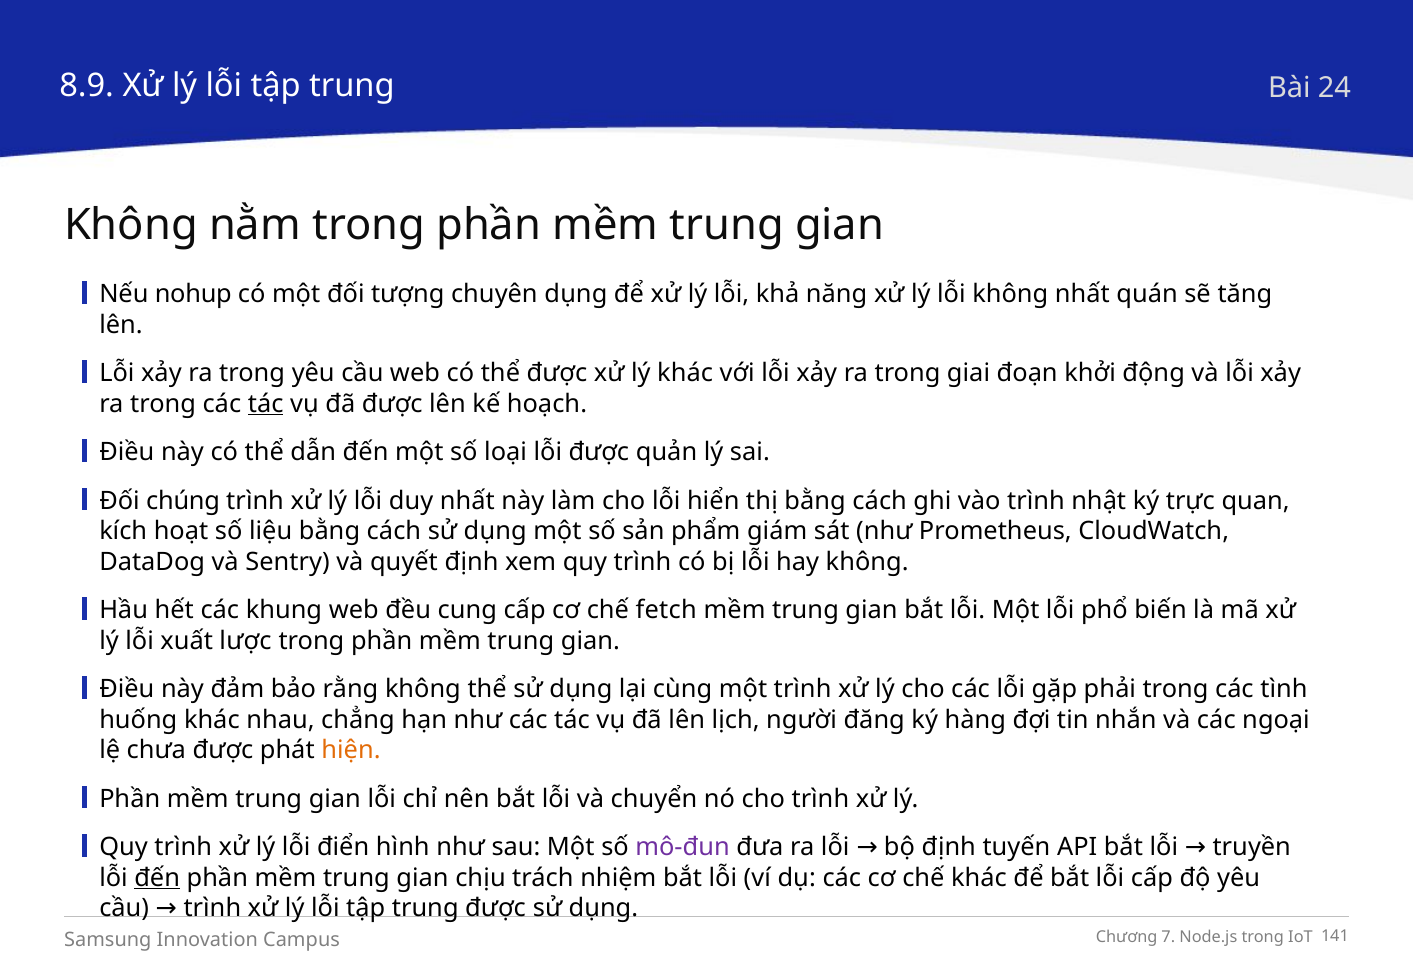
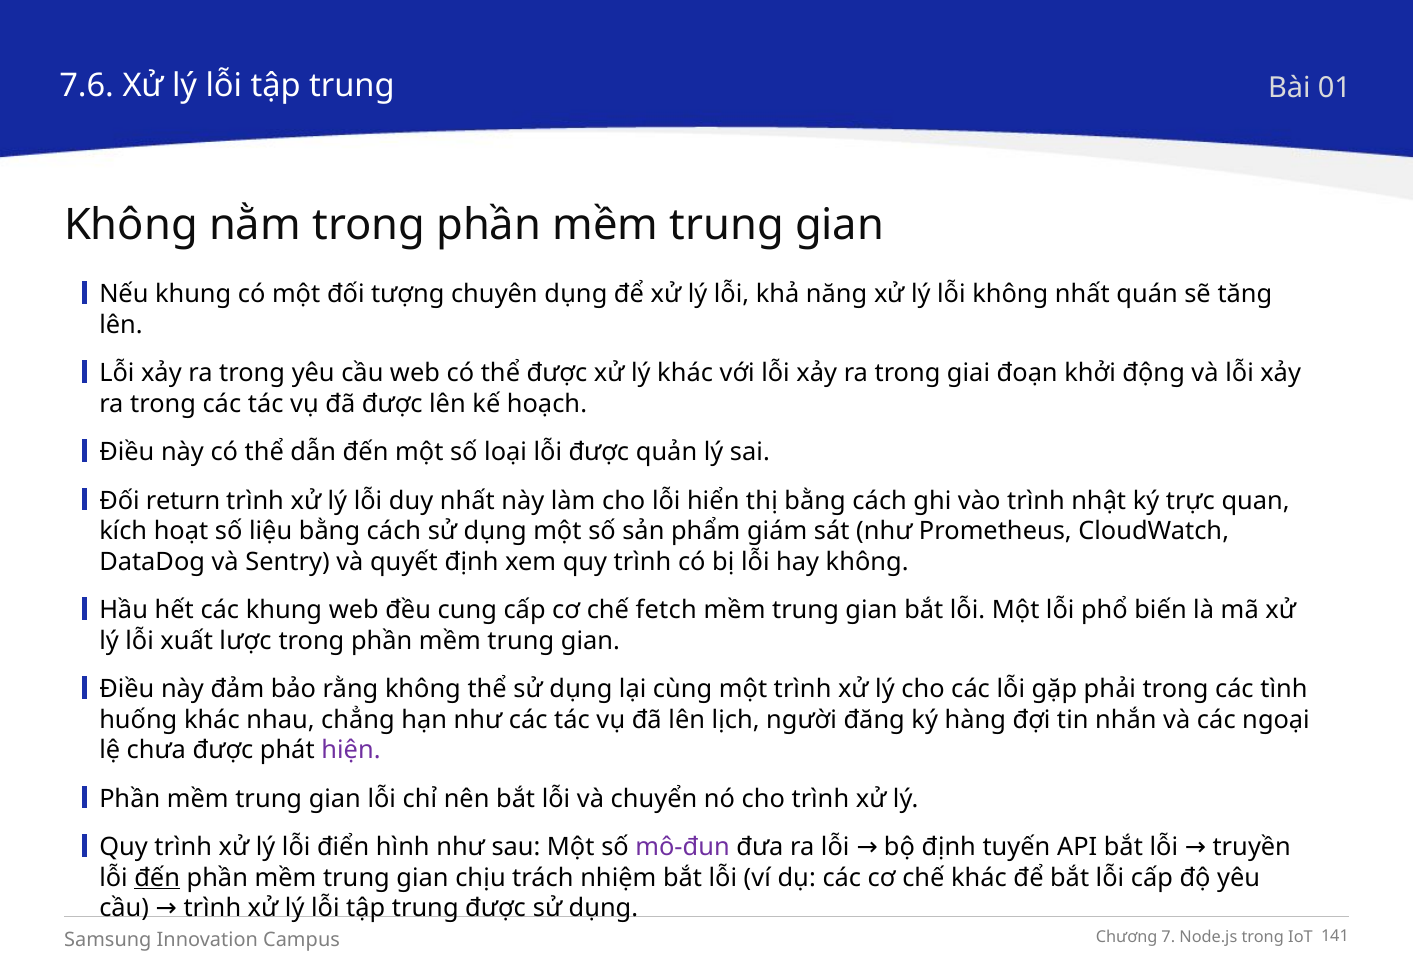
8.9: 8.9 -> 7.6 (87, 85)
24: 24 -> 01 (1334, 88)
Nếu nohup: nohup -> khung (193, 294)
tác underline: present -> none (266, 404)
chúng: chúng -> return (183, 501)
hiện colour: orange -> purple (351, 751)
